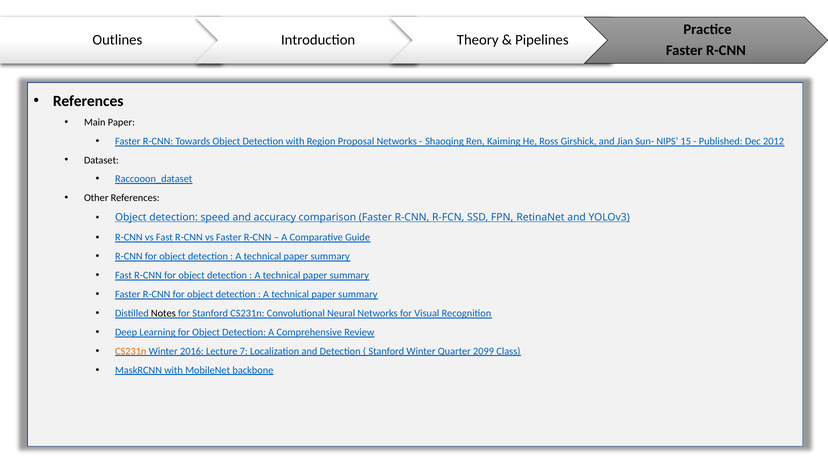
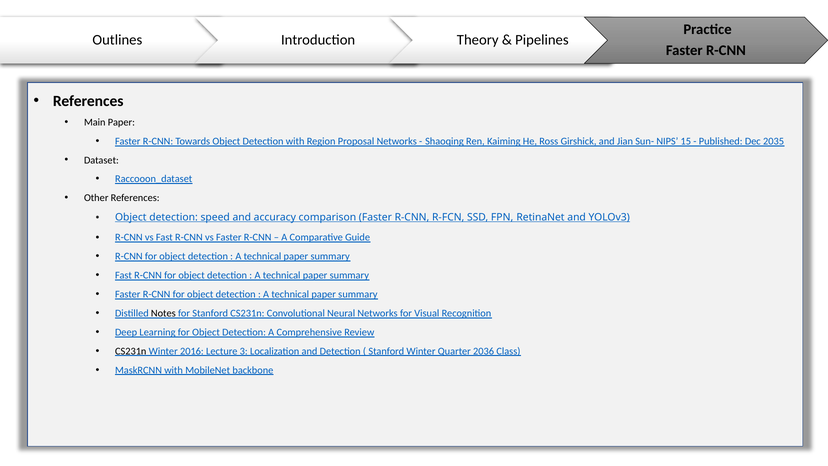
2012: 2012 -> 2035 (774, 141)
CS231n colour: orange -> black (131, 351)
7: 7 -> 3 (244, 351)
2099: 2099 -> 2036 (484, 351)
